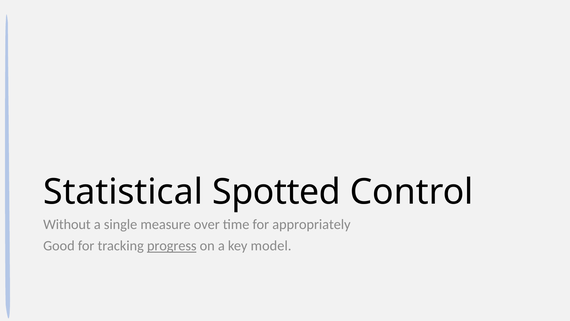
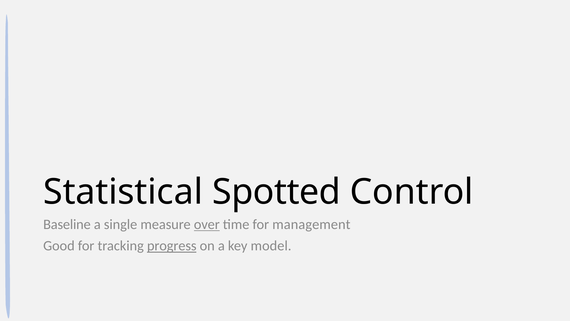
Without: Without -> Baseline (67, 224)
over underline: none -> present (207, 224)
appropriately: appropriately -> management (311, 224)
